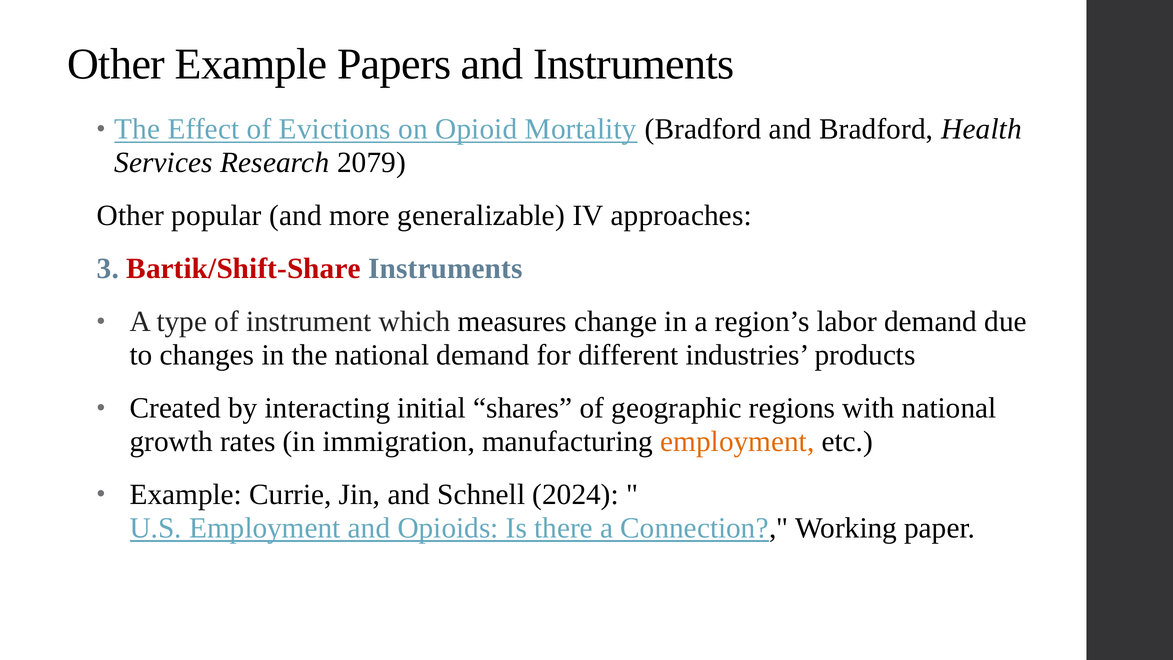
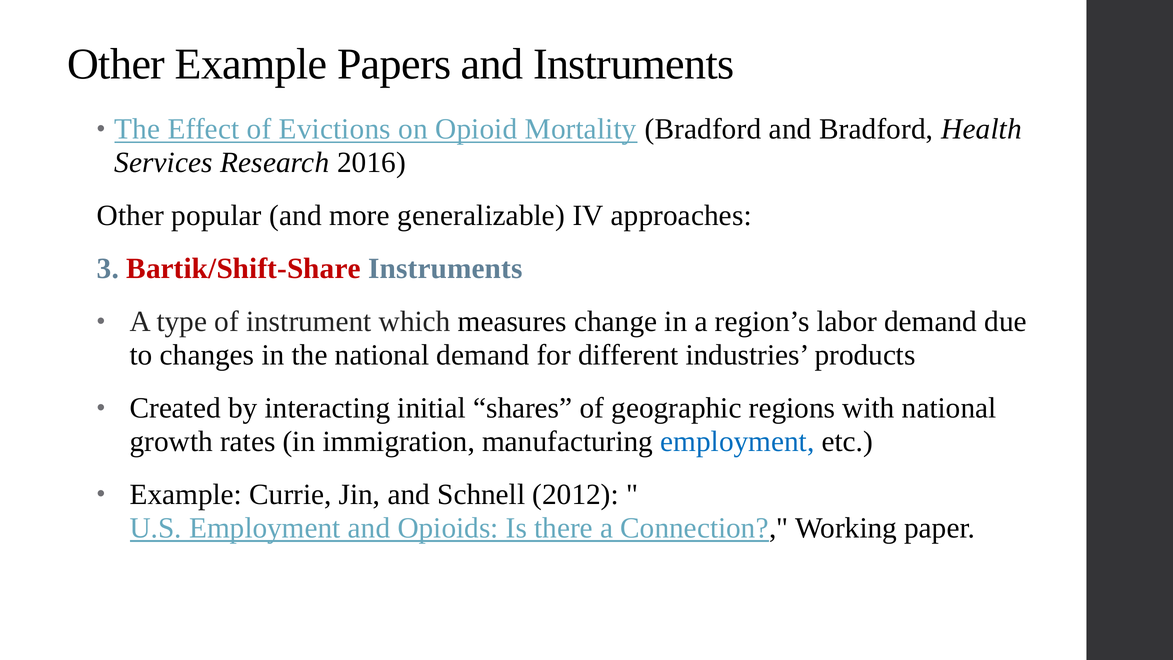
2079: 2079 -> 2016 (372, 163)
employment colour: orange -> blue (737, 441)
2024: 2024 -> 2012 (576, 494)
